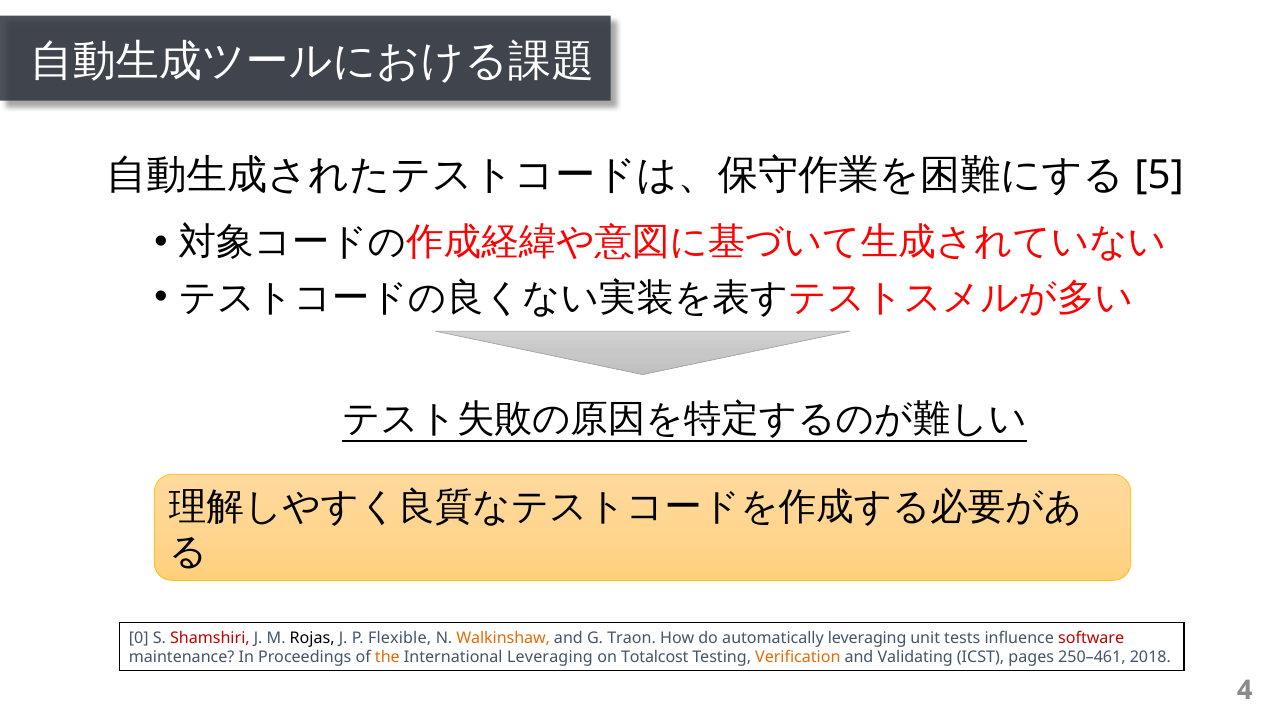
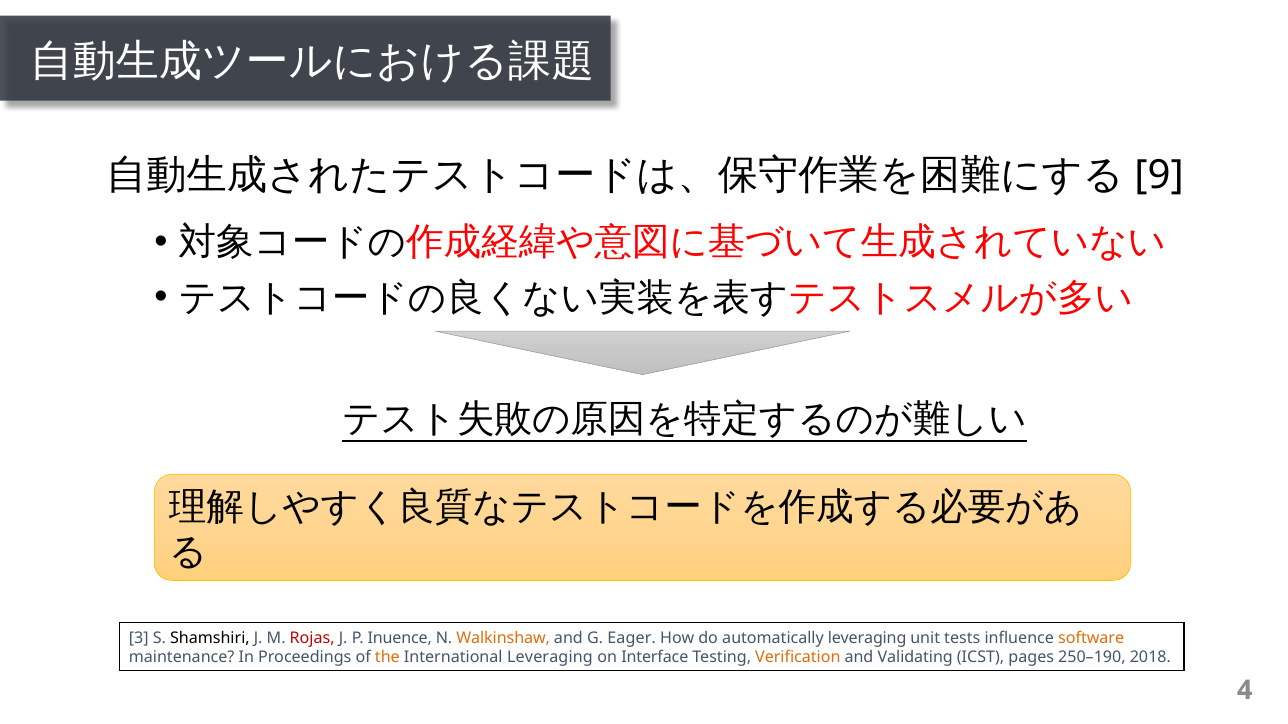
5: 5 -> 9 (1159, 175)
0: 0 -> 3 (139, 638)
Shamshiri colour: red -> black (210, 638)
Rojas colour: black -> red (312, 638)
Flexible: Flexible -> Inuence (400, 638)
Traon: Traon -> Eager (632, 638)
software colour: red -> orange (1091, 638)
Totalcost: Totalcost -> Interface (655, 658)
250–461: 250–461 -> 250–190 (1092, 658)
